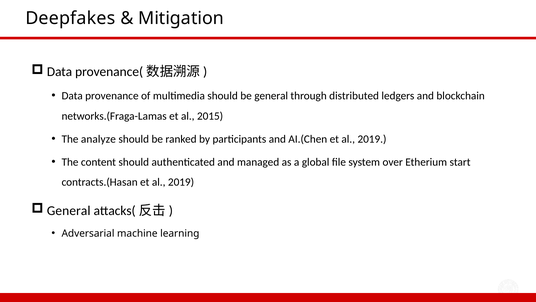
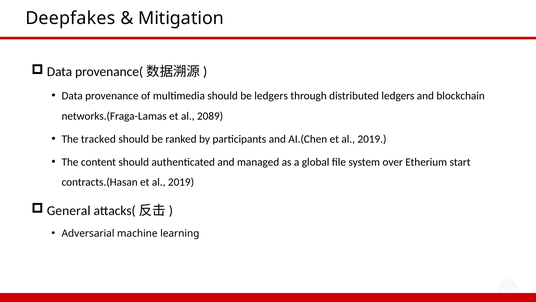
be general: general -> ledgers (271, 96)
2015: 2015 -> 2089 (210, 116)
analyze: analyze -> tracked (98, 139)
